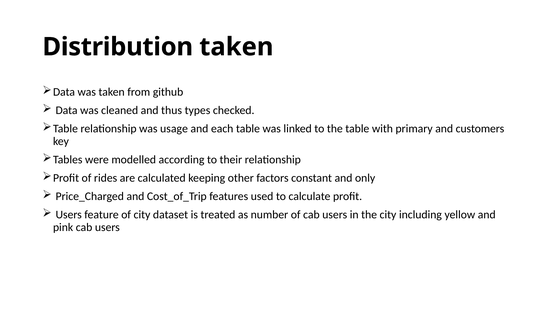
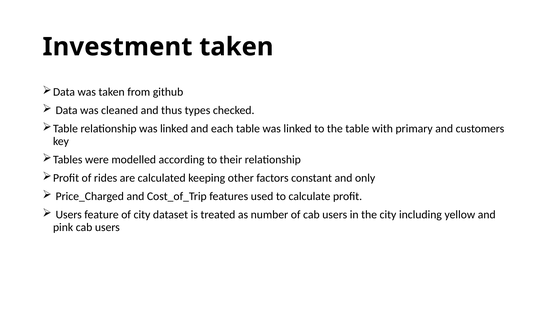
Distribution: Distribution -> Investment (118, 47)
relationship was usage: usage -> linked (174, 129)
